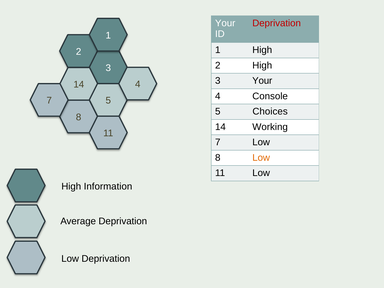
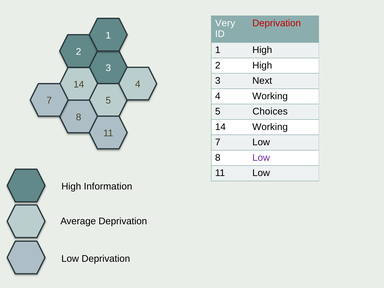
Your: Your -> Very (225, 23)
3 Your: Your -> Next (262, 81)
4 Console: Console -> Working (270, 96)
Low colour: orange -> purple (261, 158)
